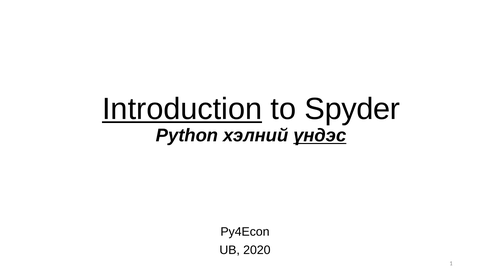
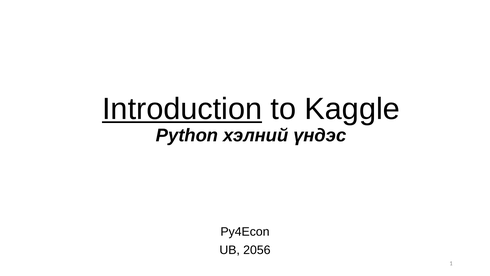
Spyder: Spyder -> Kaggle (352, 109)
үндэс underline: present -> none (320, 135)
2020: 2020 -> 2056 (257, 250)
